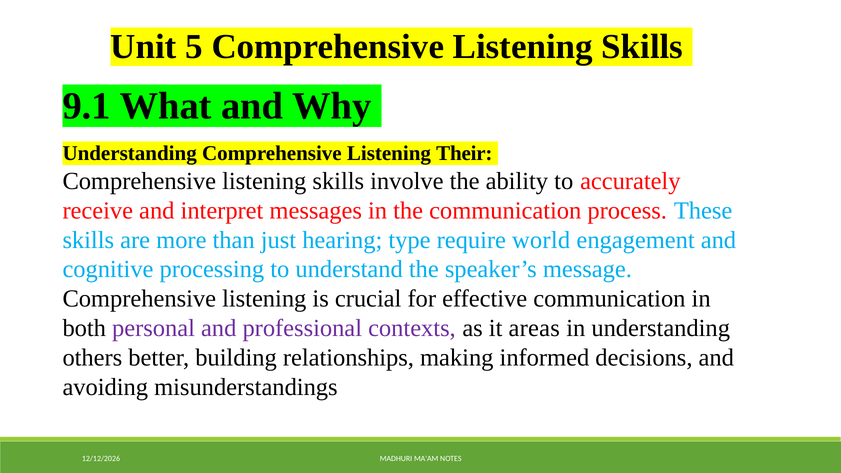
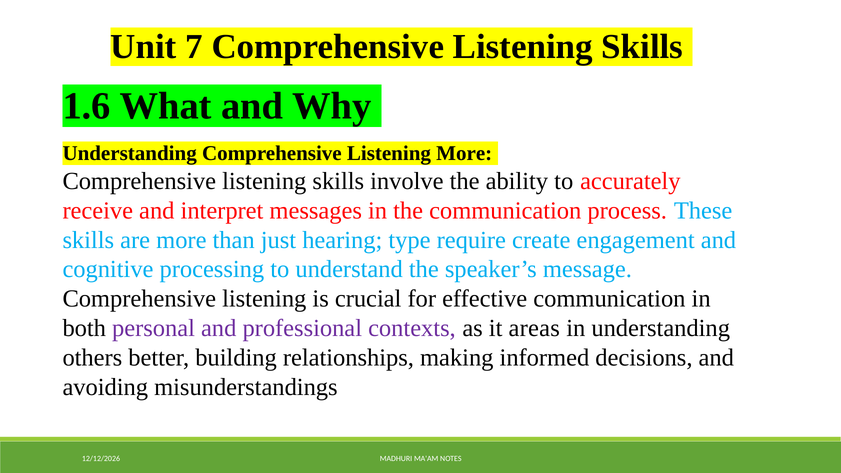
5: 5 -> 7 (194, 47)
9.1: 9.1 -> 1.6 (87, 106)
Listening Their: Their -> More (464, 153)
world: world -> create (541, 240)
